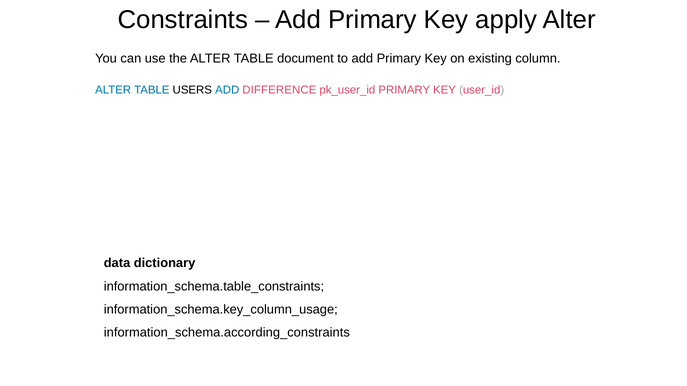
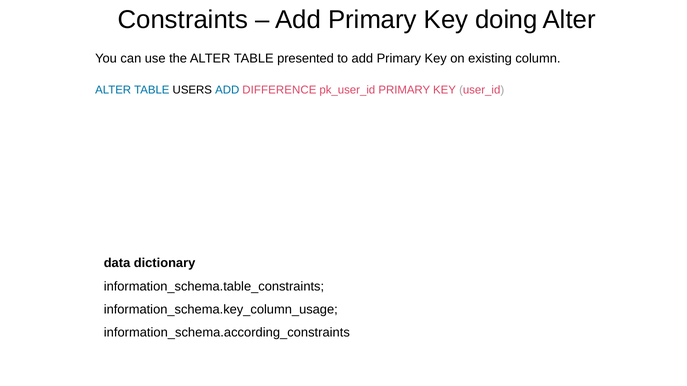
apply: apply -> doing (506, 20)
document: document -> presented (306, 58)
